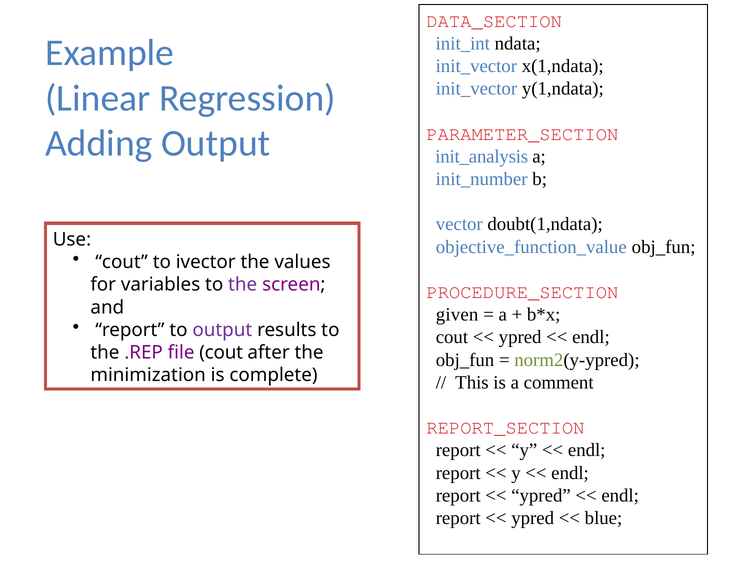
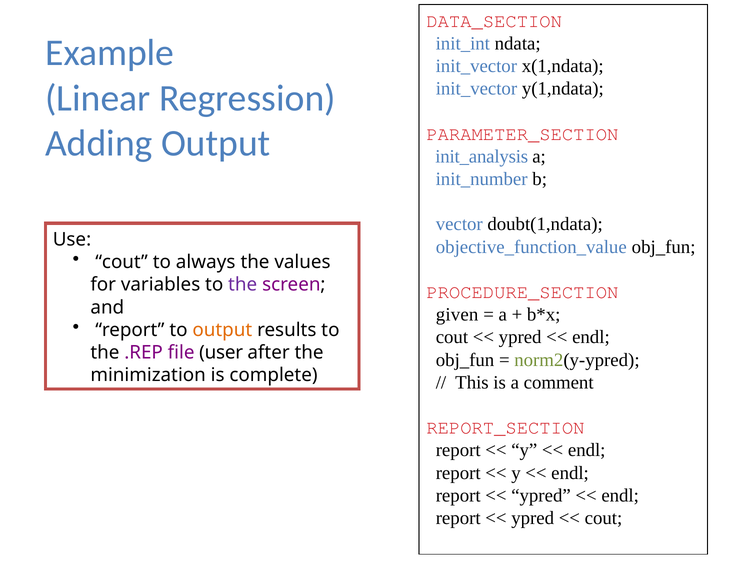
ivector: ivector -> always (206, 262)
output colour: purple -> orange (222, 330)
file cout: cout -> user (221, 352)
blue: blue -> cout (604, 518)
